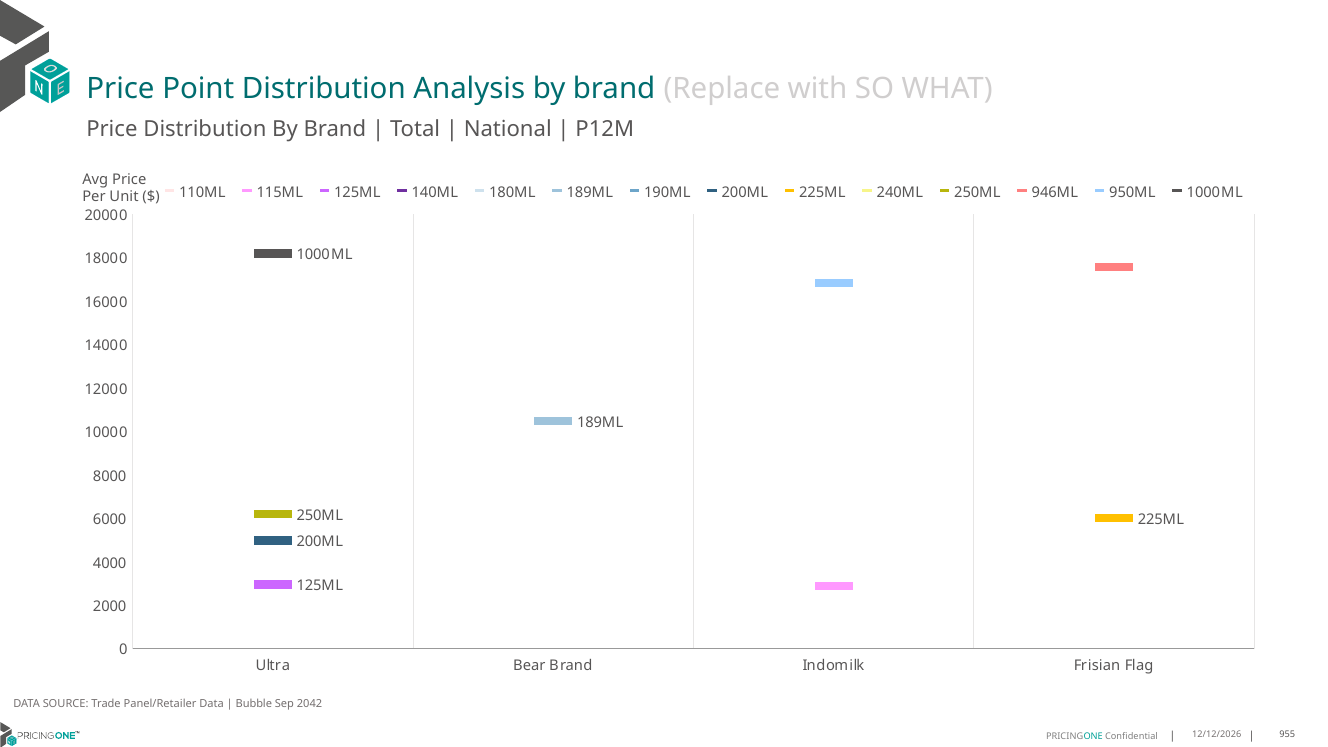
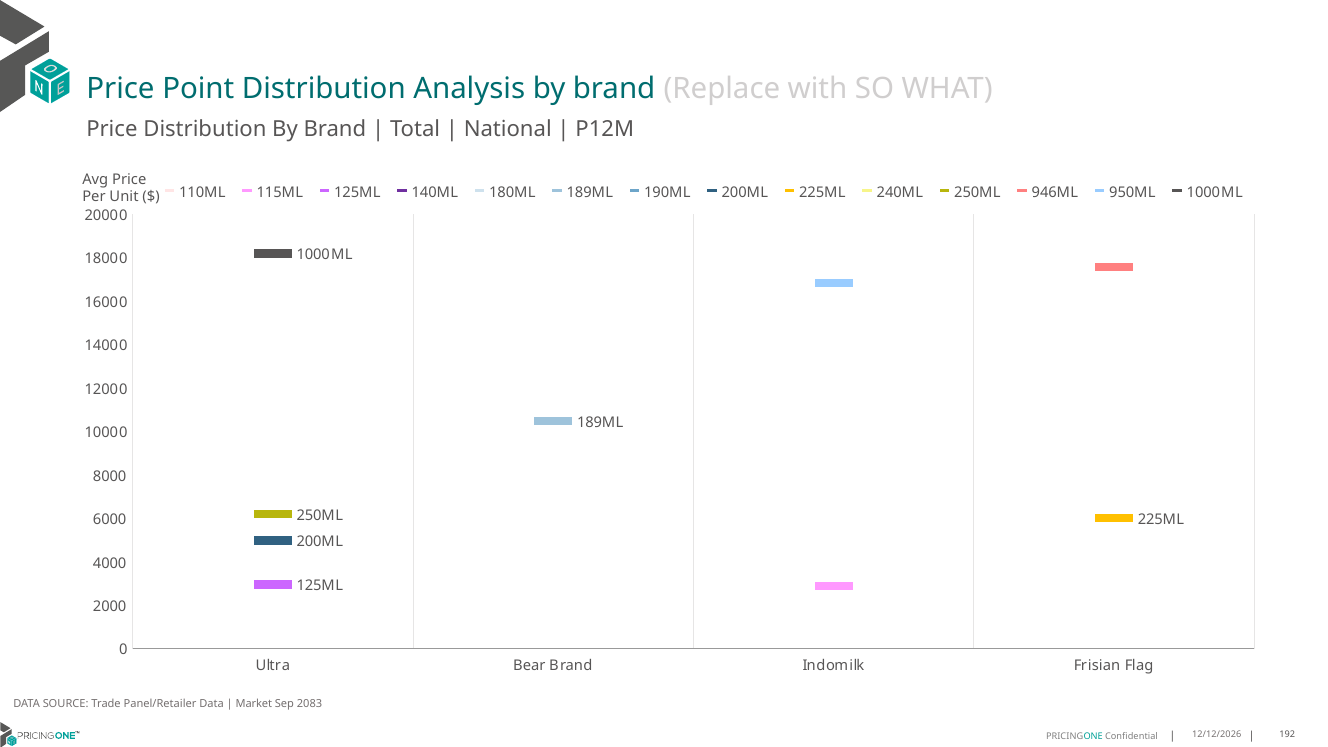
Bubble: Bubble -> Market (254, 704)
2042: 2042 -> 2083 (310, 704)
955: 955 -> 192 (1287, 734)
